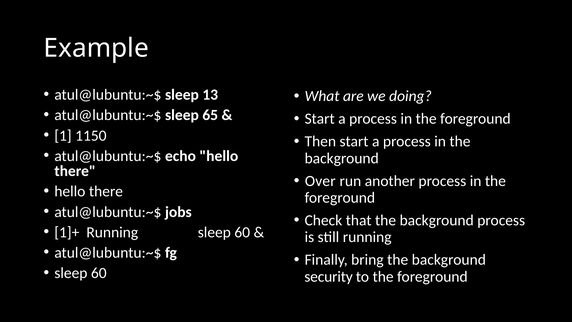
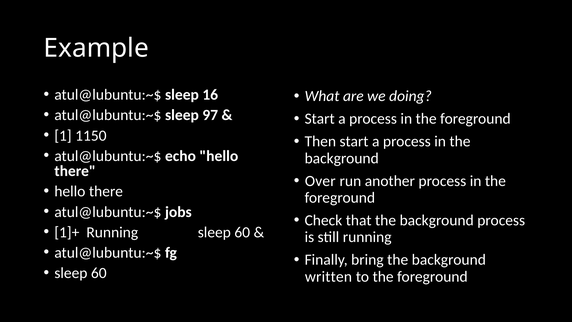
13: 13 -> 16 (210, 95)
65: 65 -> 97 (210, 115)
security: security -> written (328, 276)
